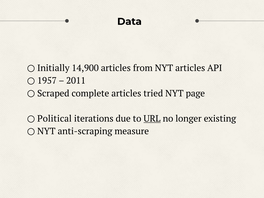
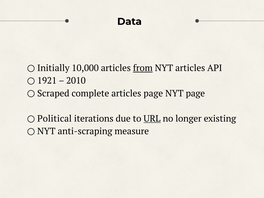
14,900: 14,900 -> 10,000 (85, 68)
from underline: none -> present (143, 68)
1957: 1957 -> 1921 (47, 81)
2011: 2011 -> 2010 (76, 81)
articles tried: tried -> page (153, 93)
